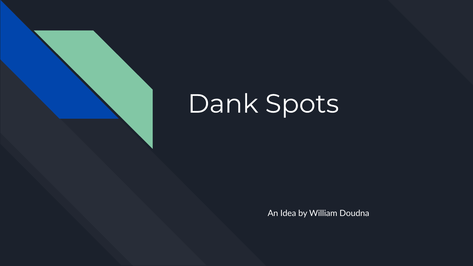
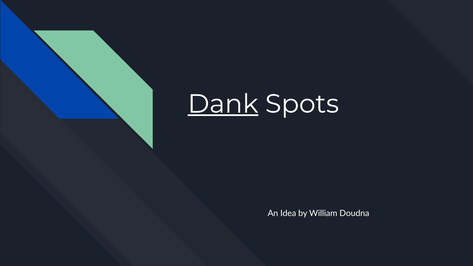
Dank underline: none -> present (223, 104)
